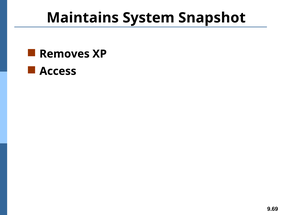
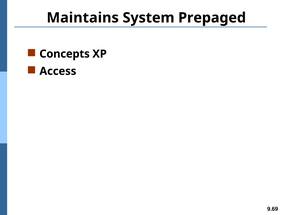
Snapshot: Snapshot -> Prepaged (212, 18)
Removes: Removes -> Concepts (65, 54)
